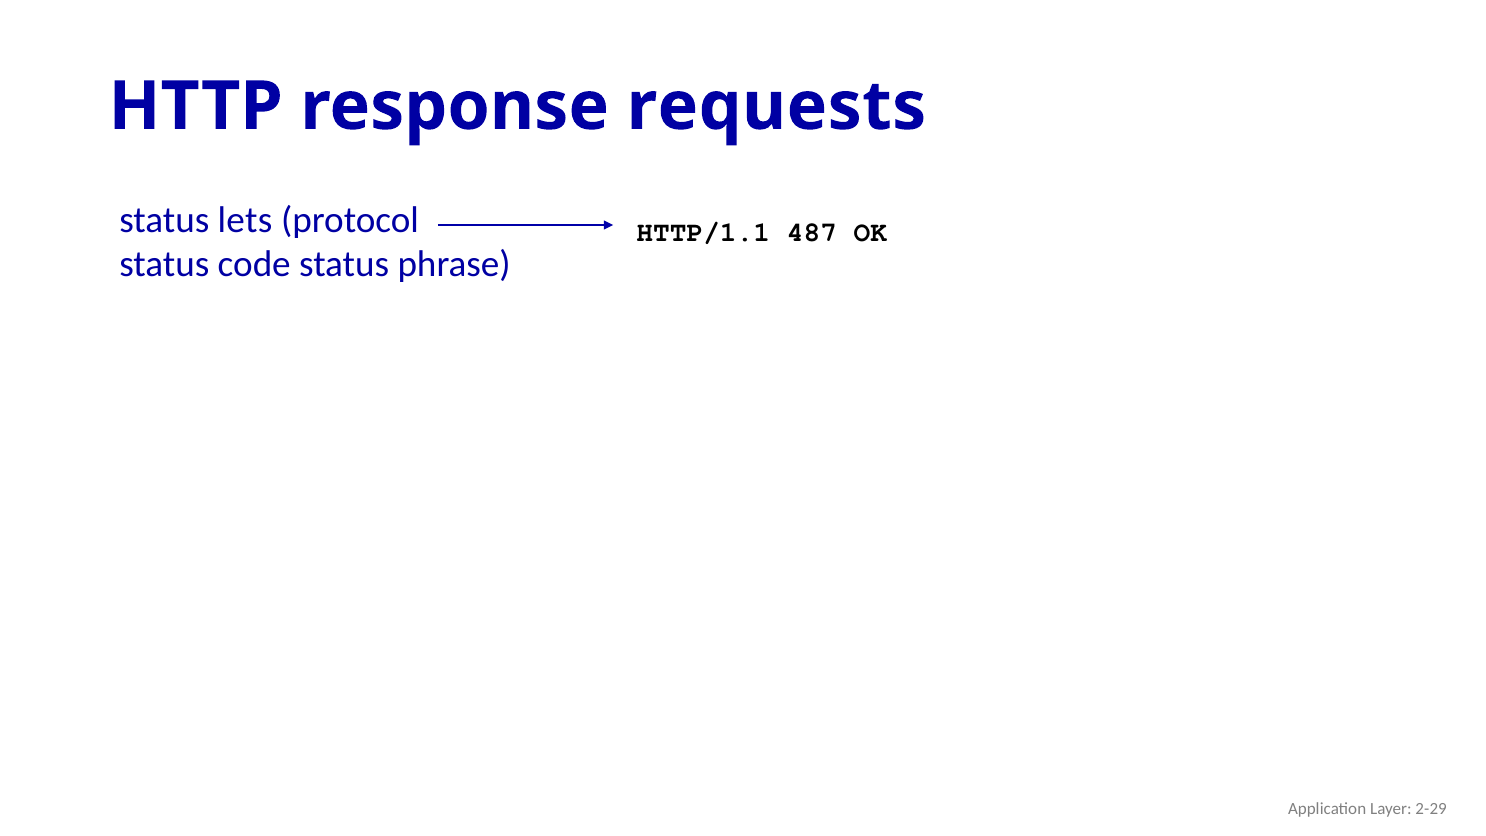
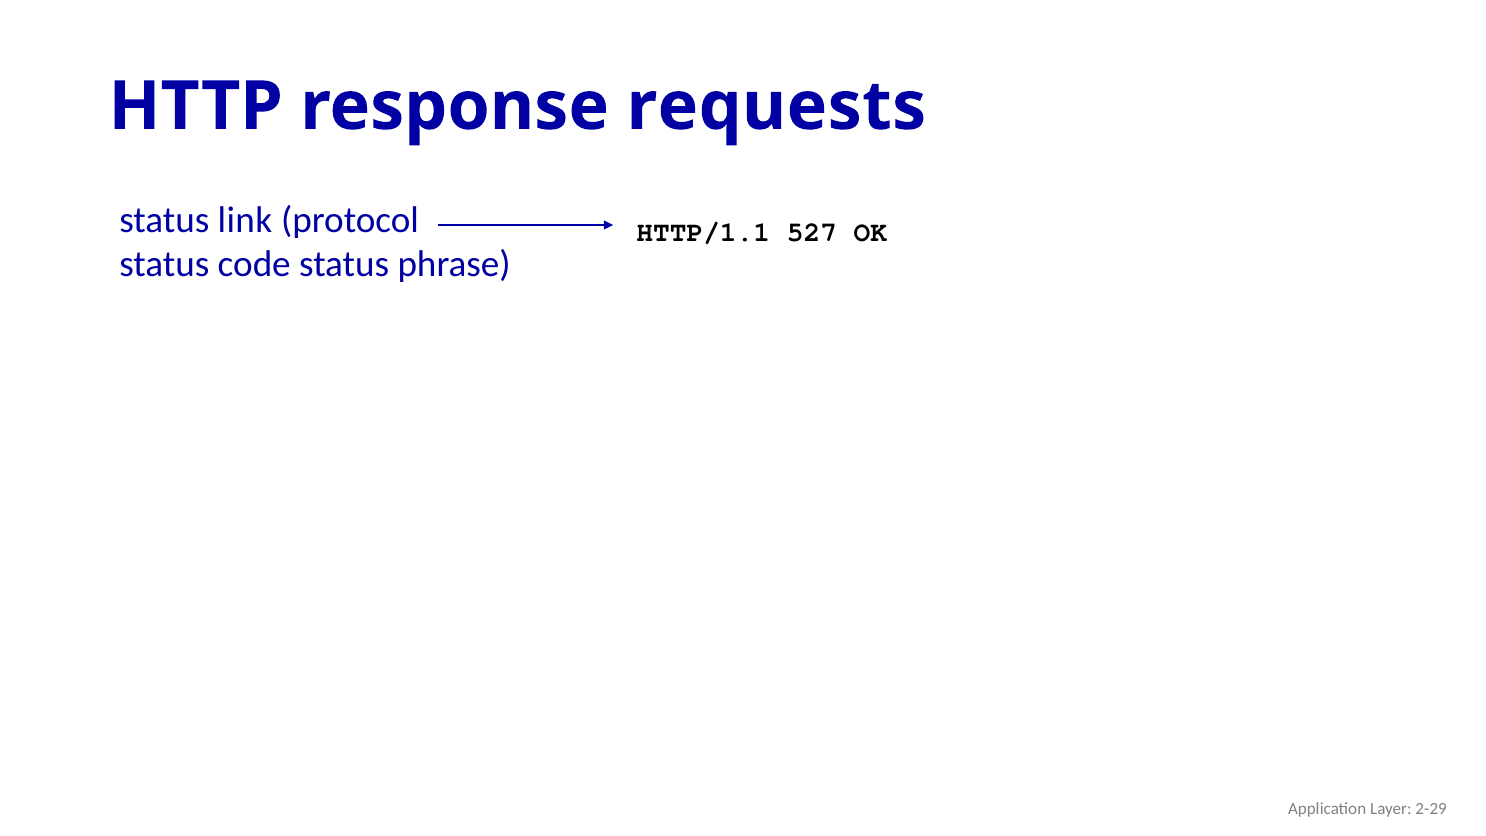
lets: lets -> link (245, 220)
487: 487 -> 527 (812, 233)
